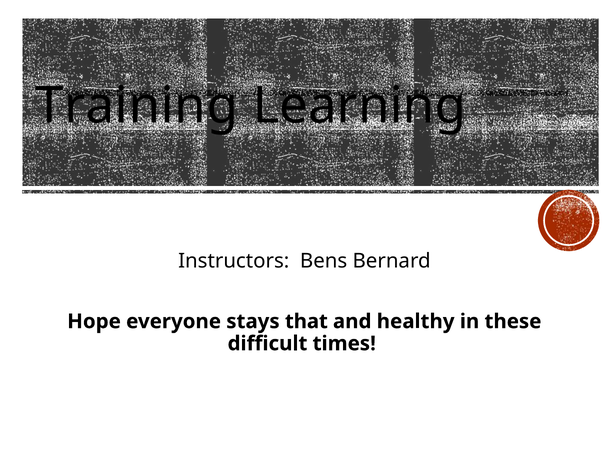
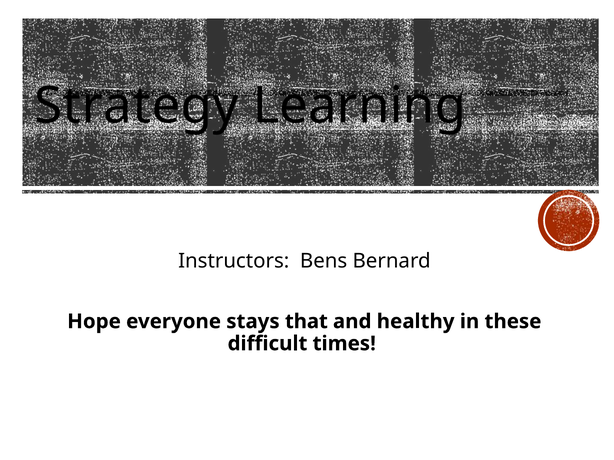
Training: Training -> Strategy (137, 106)
